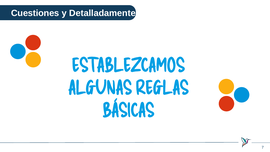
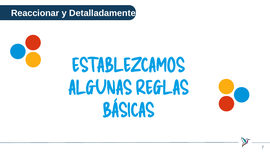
Cuestiones: Cuestiones -> Reaccionar (35, 13)
